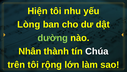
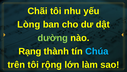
Hiện: Hiện -> Chãi (38, 11)
Nhân: Nhân -> Rạng (30, 51)
Chúa colour: white -> light blue (97, 51)
